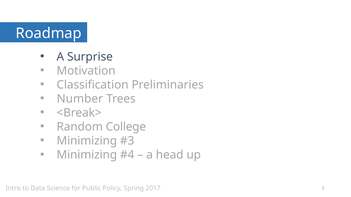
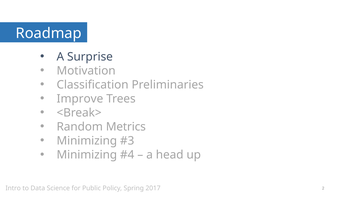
Number: Number -> Improve (80, 99)
College: College -> Metrics (126, 127)
